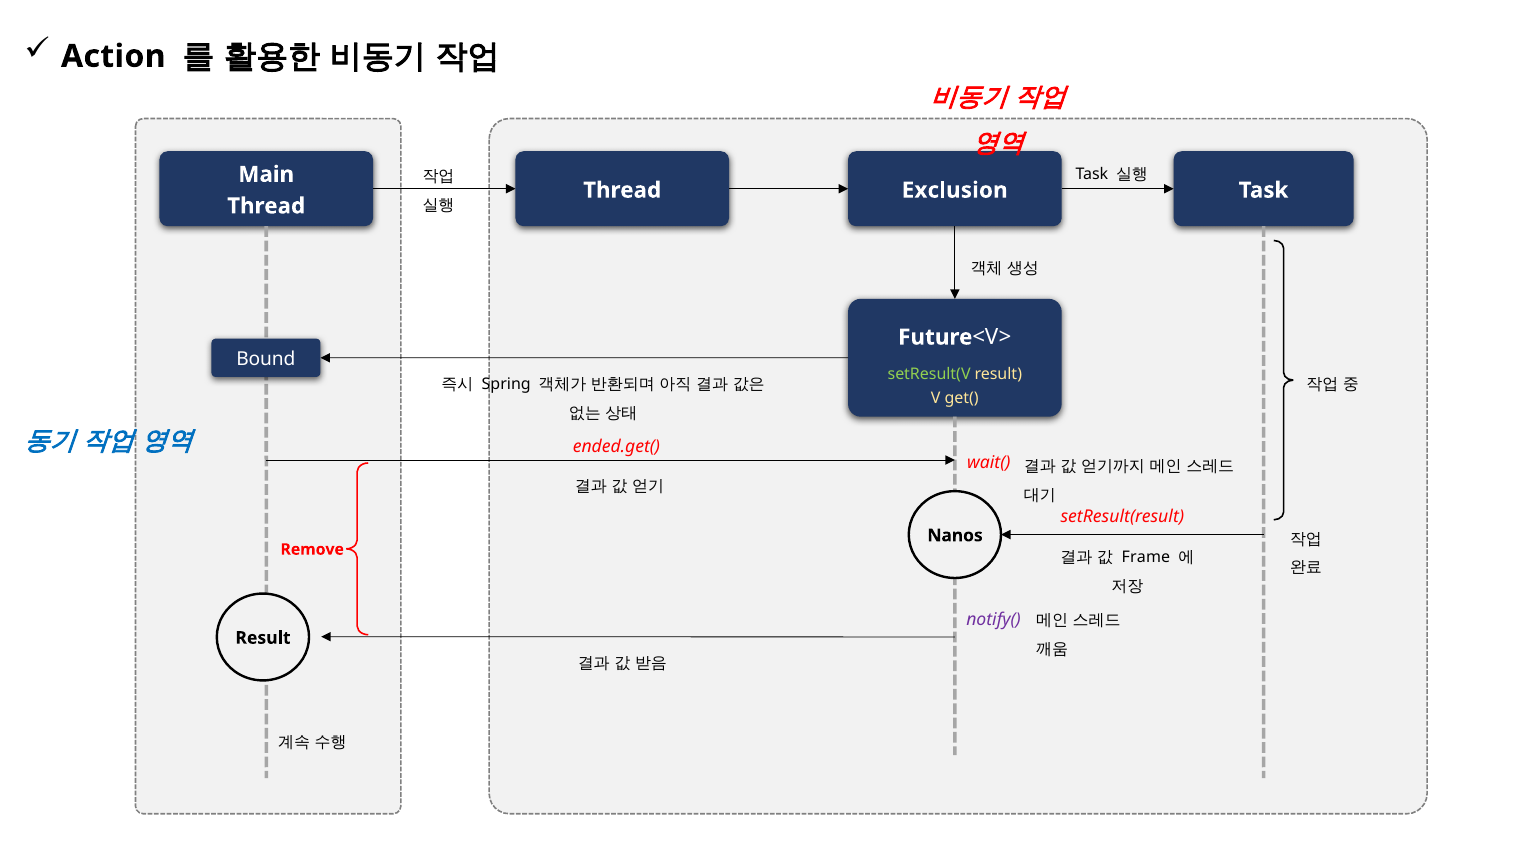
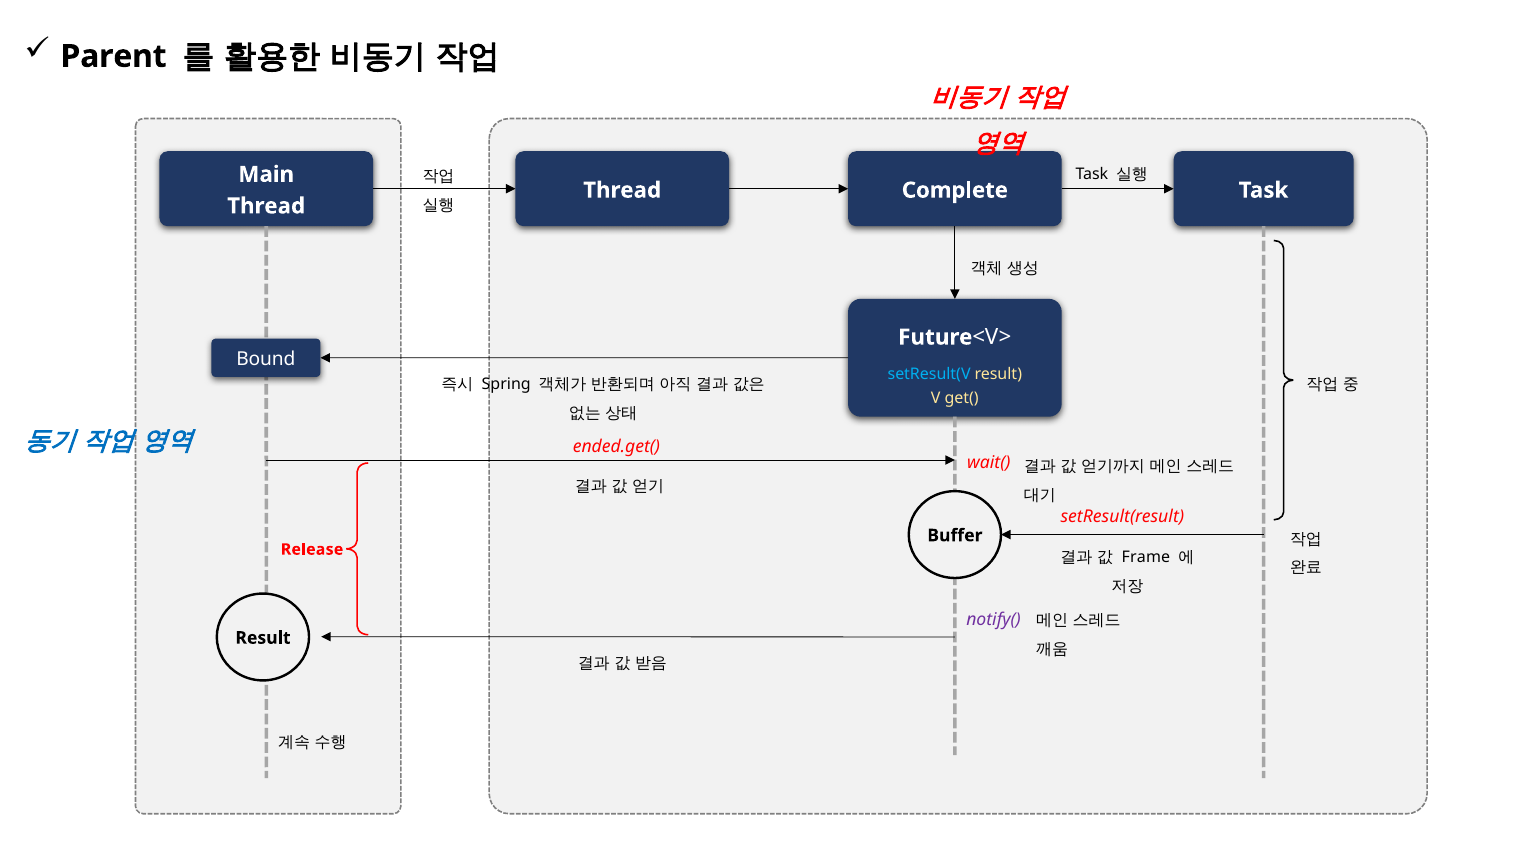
Action: Action -> Parent (114, 56)
Exclusion: Exclusion -> Complete (955, 190)
setResult(V colour: light green -> light blue (929, 374)
Nanos: Nanos -> Buffer (955, 535)
Remove: Remove -> Release (312, 549)
